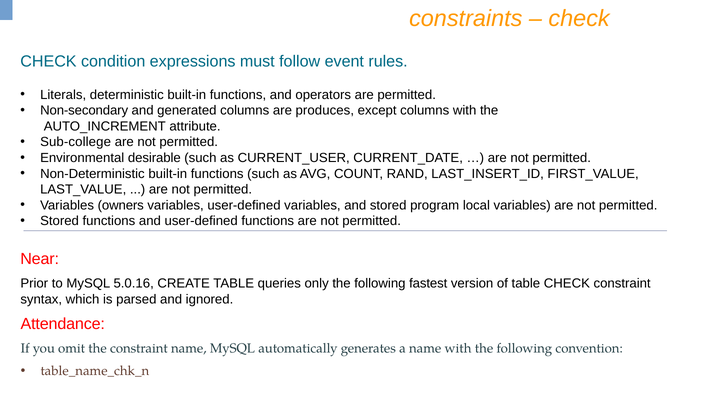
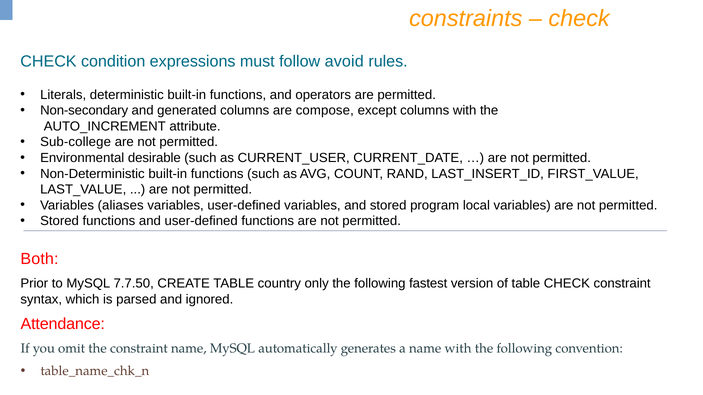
event: event -> avoid (344, 62)
produces: produces -> compose (325, 111)
owners: owners -> aliases (121, 206)
Near: Near -> Both (39, 259)
5.0.16: 5.0.16 -> 7.7.50 (134, 284)
queries: queries -> country (279, 284)
